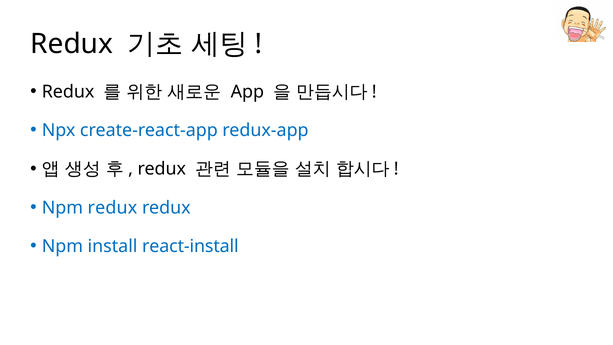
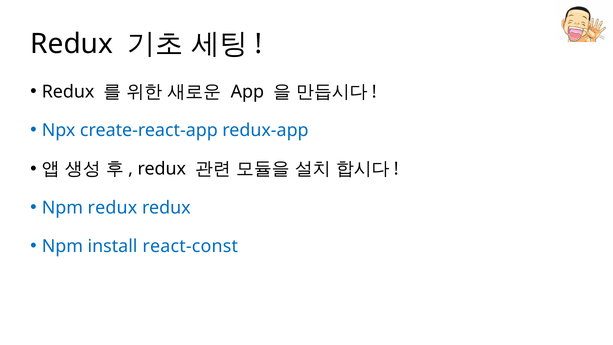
react-install: react-install -> react-const (190, 246)
